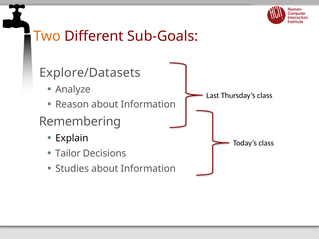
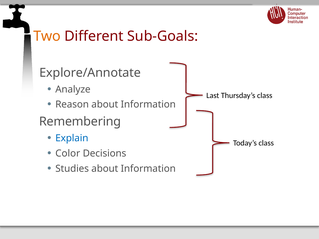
Explore/Datasets: Explore/Datasets -> Explore/Annotate (90, 73)
Explain colour: black -> blue (72, 138)
Tailor: Tailor -> Color (68, 154)
